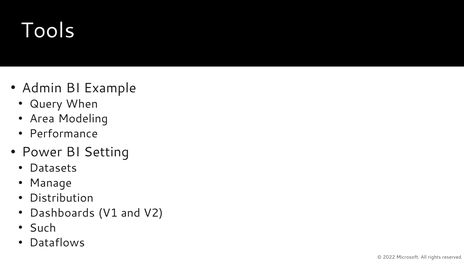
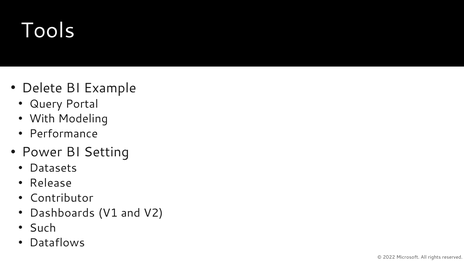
Admin: Admin -> Delete (42, 88)
When: When -> Portal (82, 104)
Area: Area -> With (42, 119)
Manage: Manage -> Release (51, 183)
Distribution: Distribution -> Contributor (61, 198)
